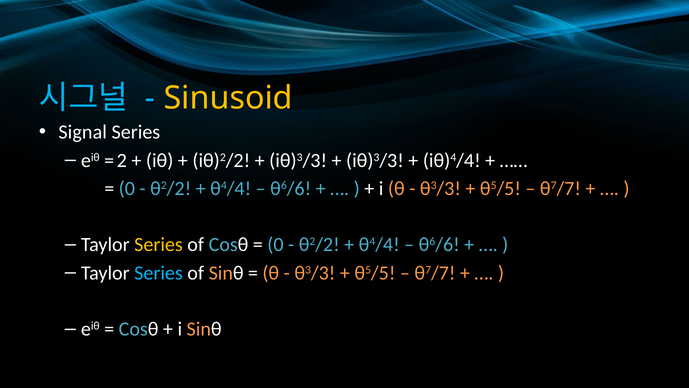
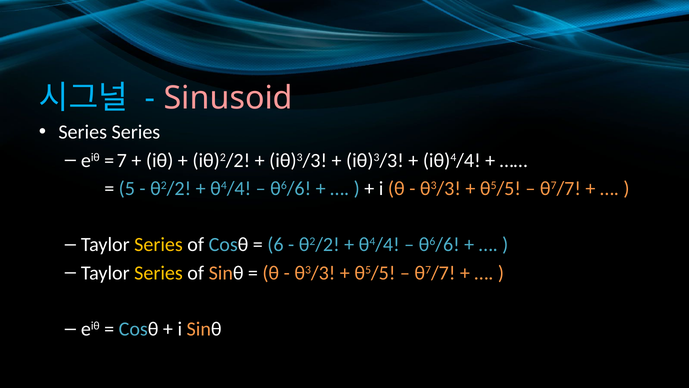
Sinusoid colour: yellow -> pink (228, 98)
Signal: Signal -> Series (83, 132)
2: 2 -> 7 (122, 160)
0: 0 -> 5 (127, 188)
0: 0 -> 6 (275, 244)
Series colour: light blue -> yellow (159, 273)
